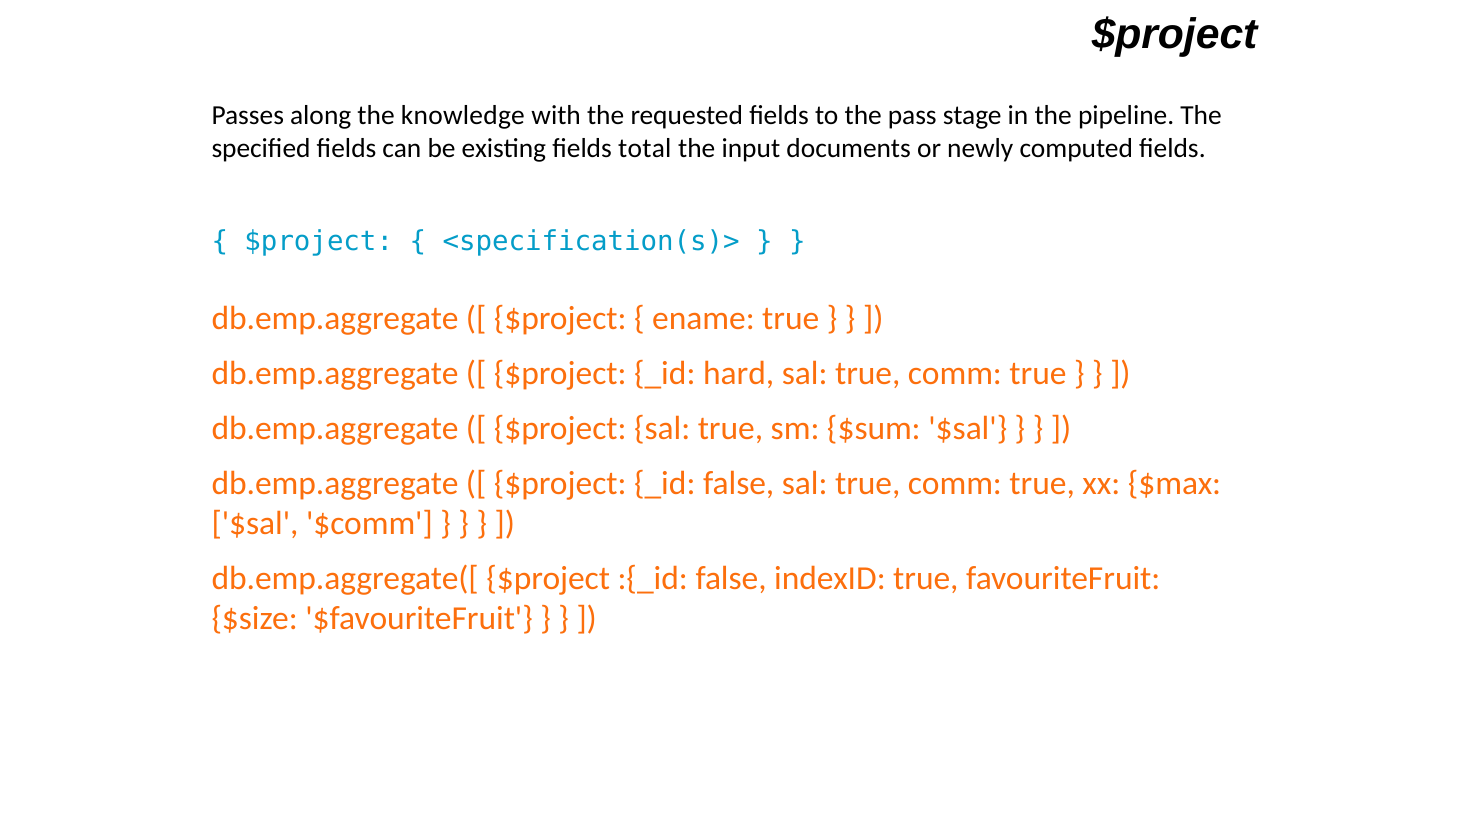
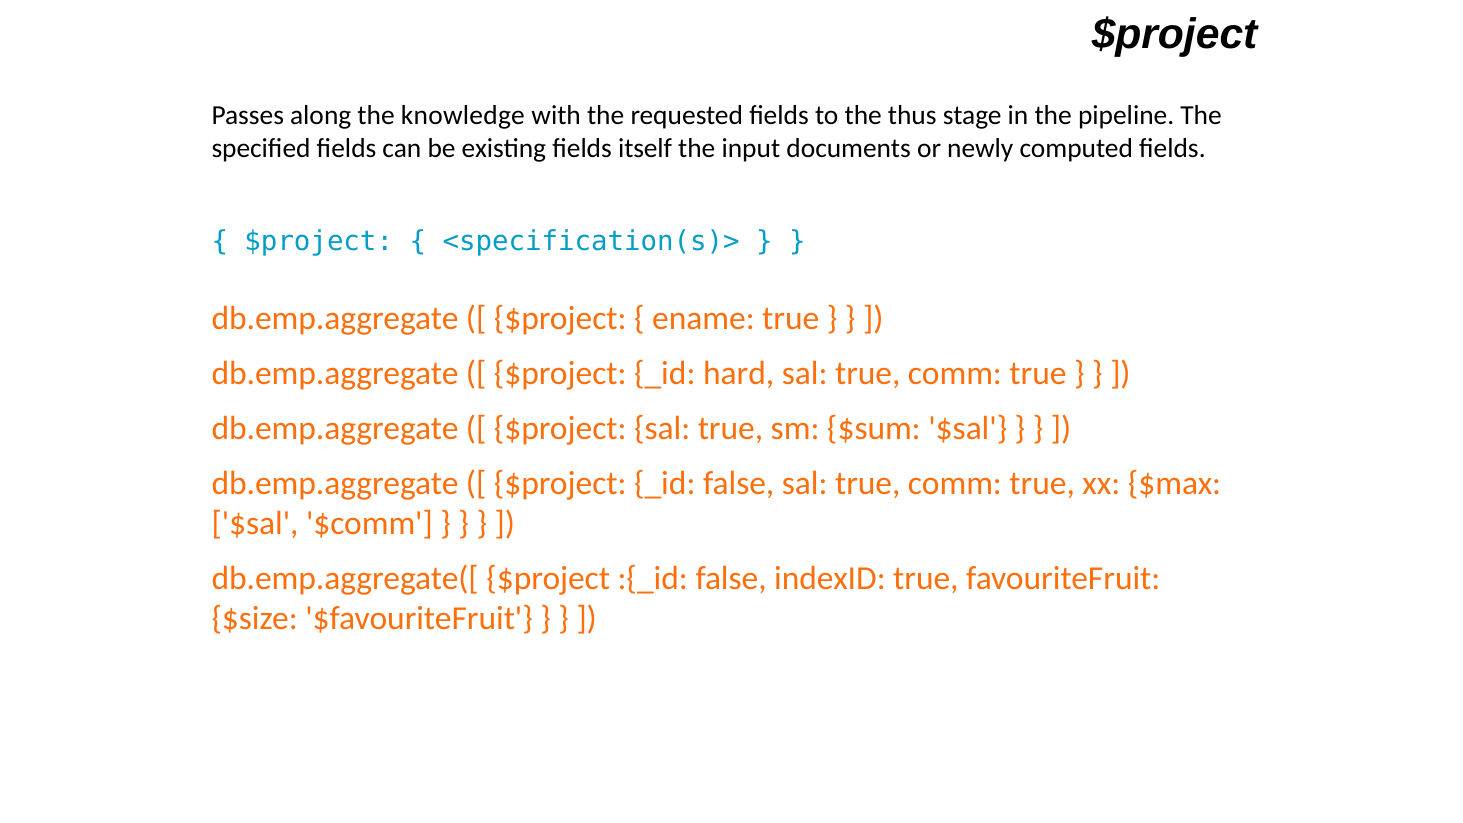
pass: pass -> thus (912, 115)
total: total -> itself (645, 148)
